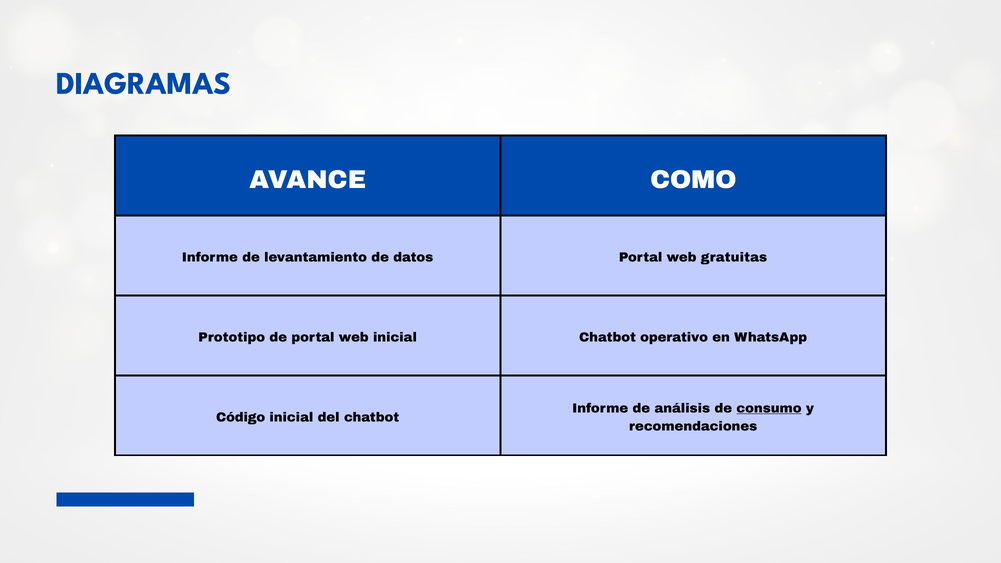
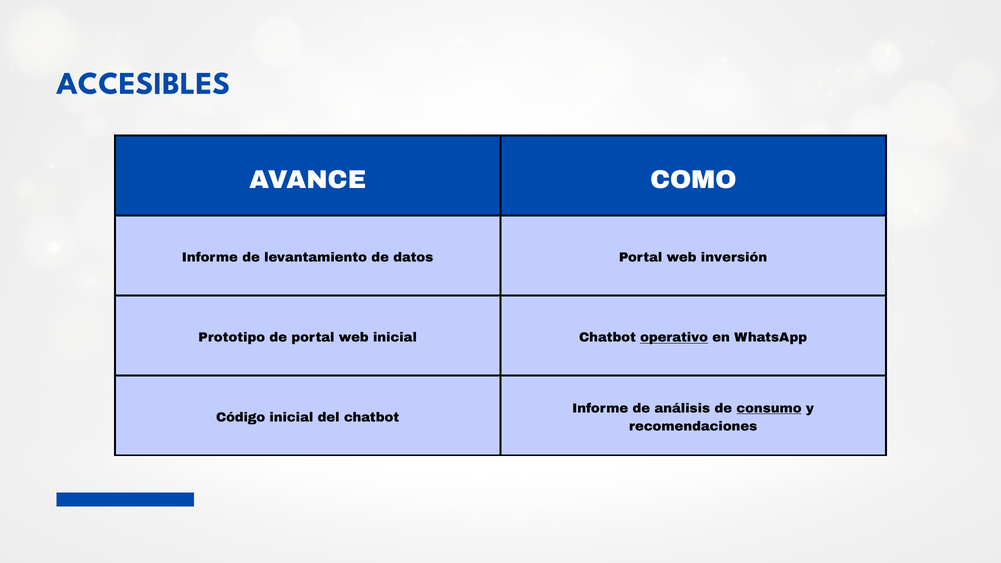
DIAGRAMAS: DIAGRAMAS -> ACCESIBLES (143, 83)
gratuitas: gratuitas -> inversión (734, 258)
operativo underline: none -> present (674, 338)
